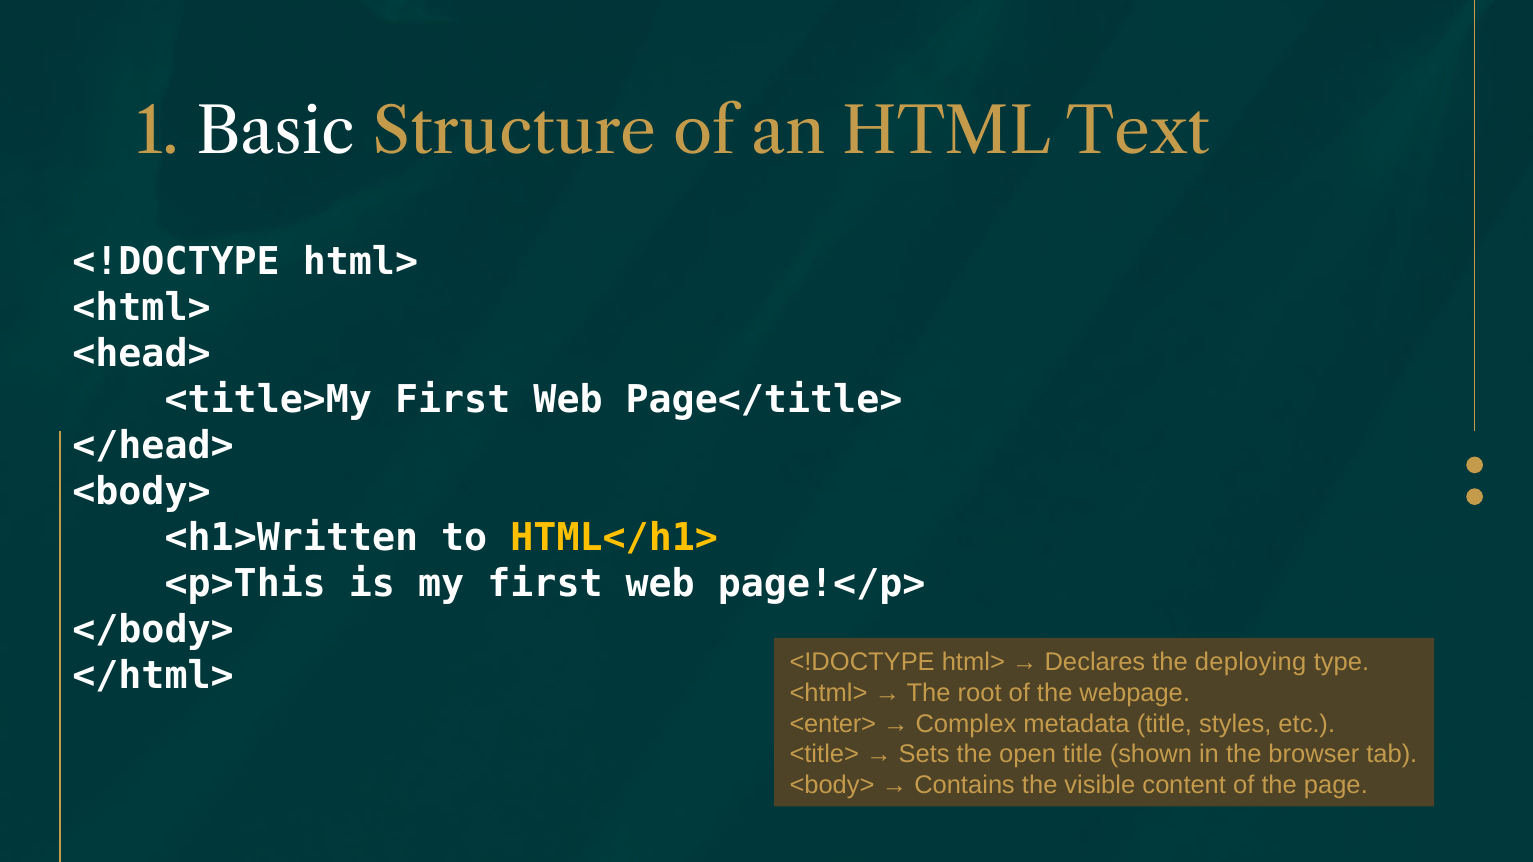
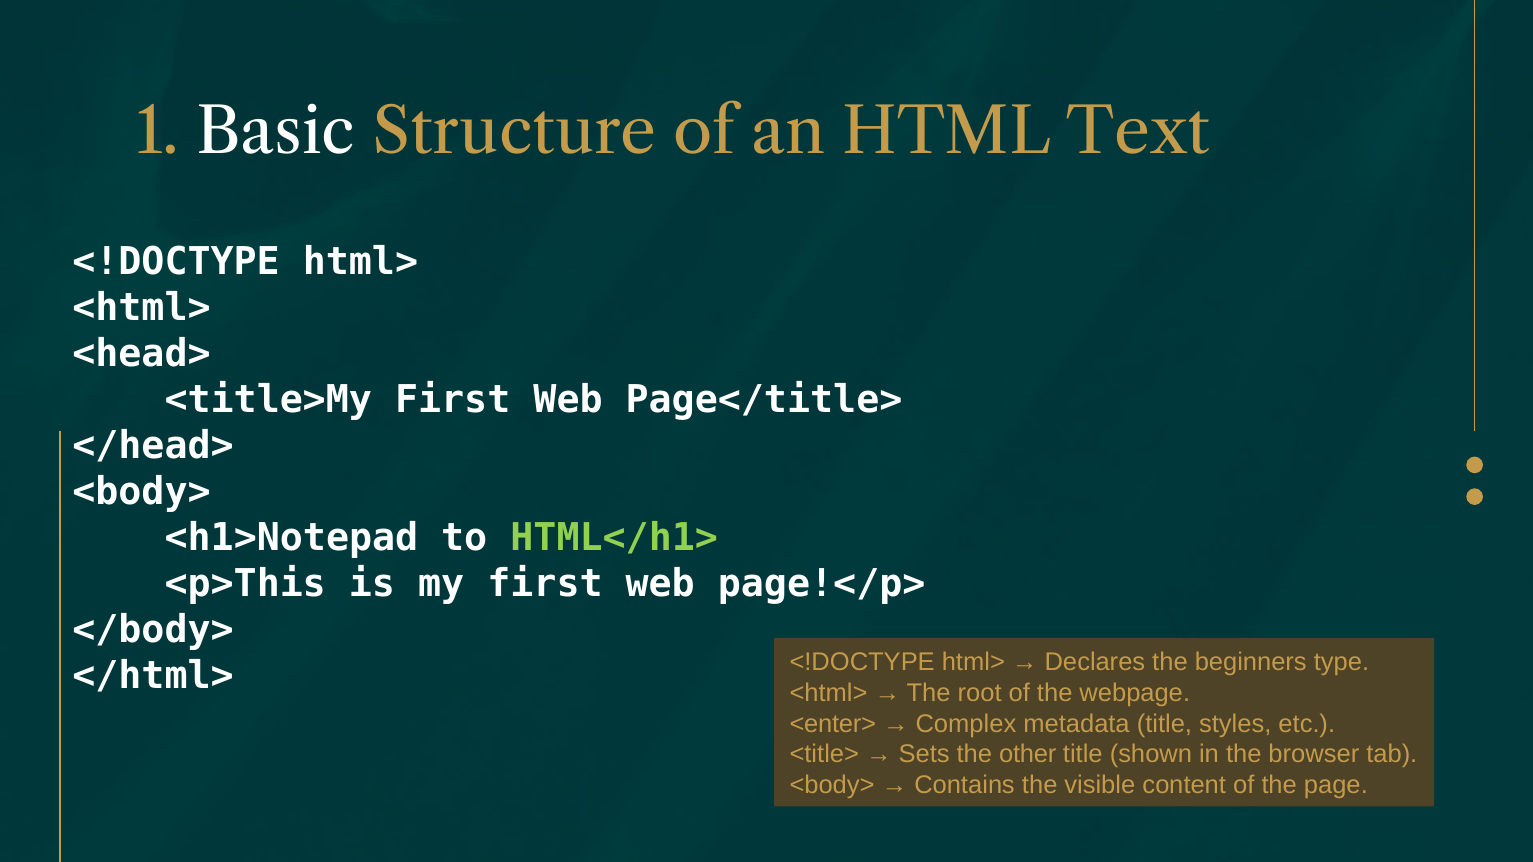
<h1>Written: <h1>Written -> <h1>Notepad (291, 538)
HTML</h1> colour: yellow -> light green (614, 538)
deploying: deploying -> beginners (1251, 663)
open: open -> other (1028, 755)
